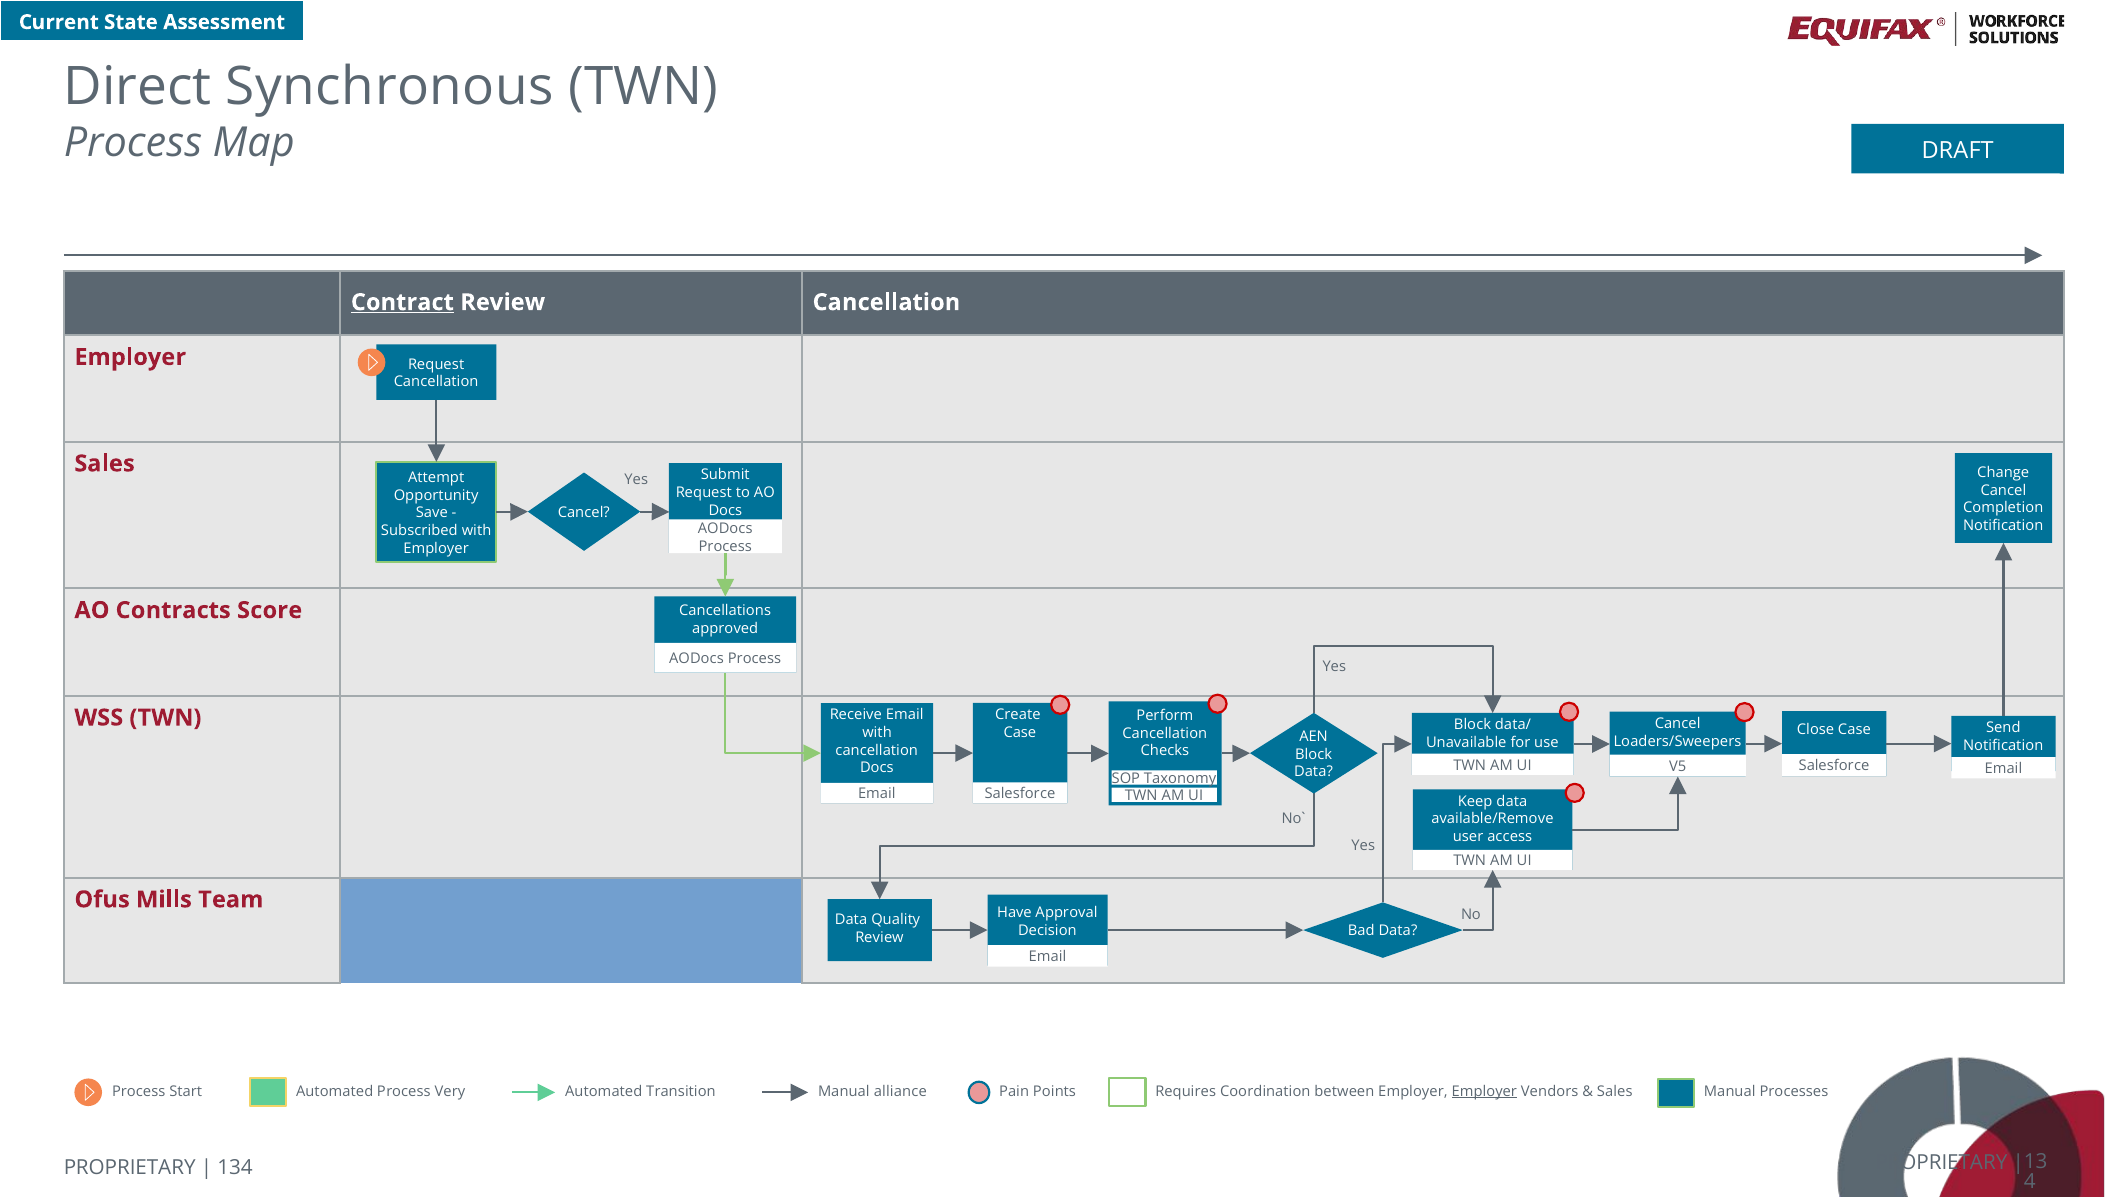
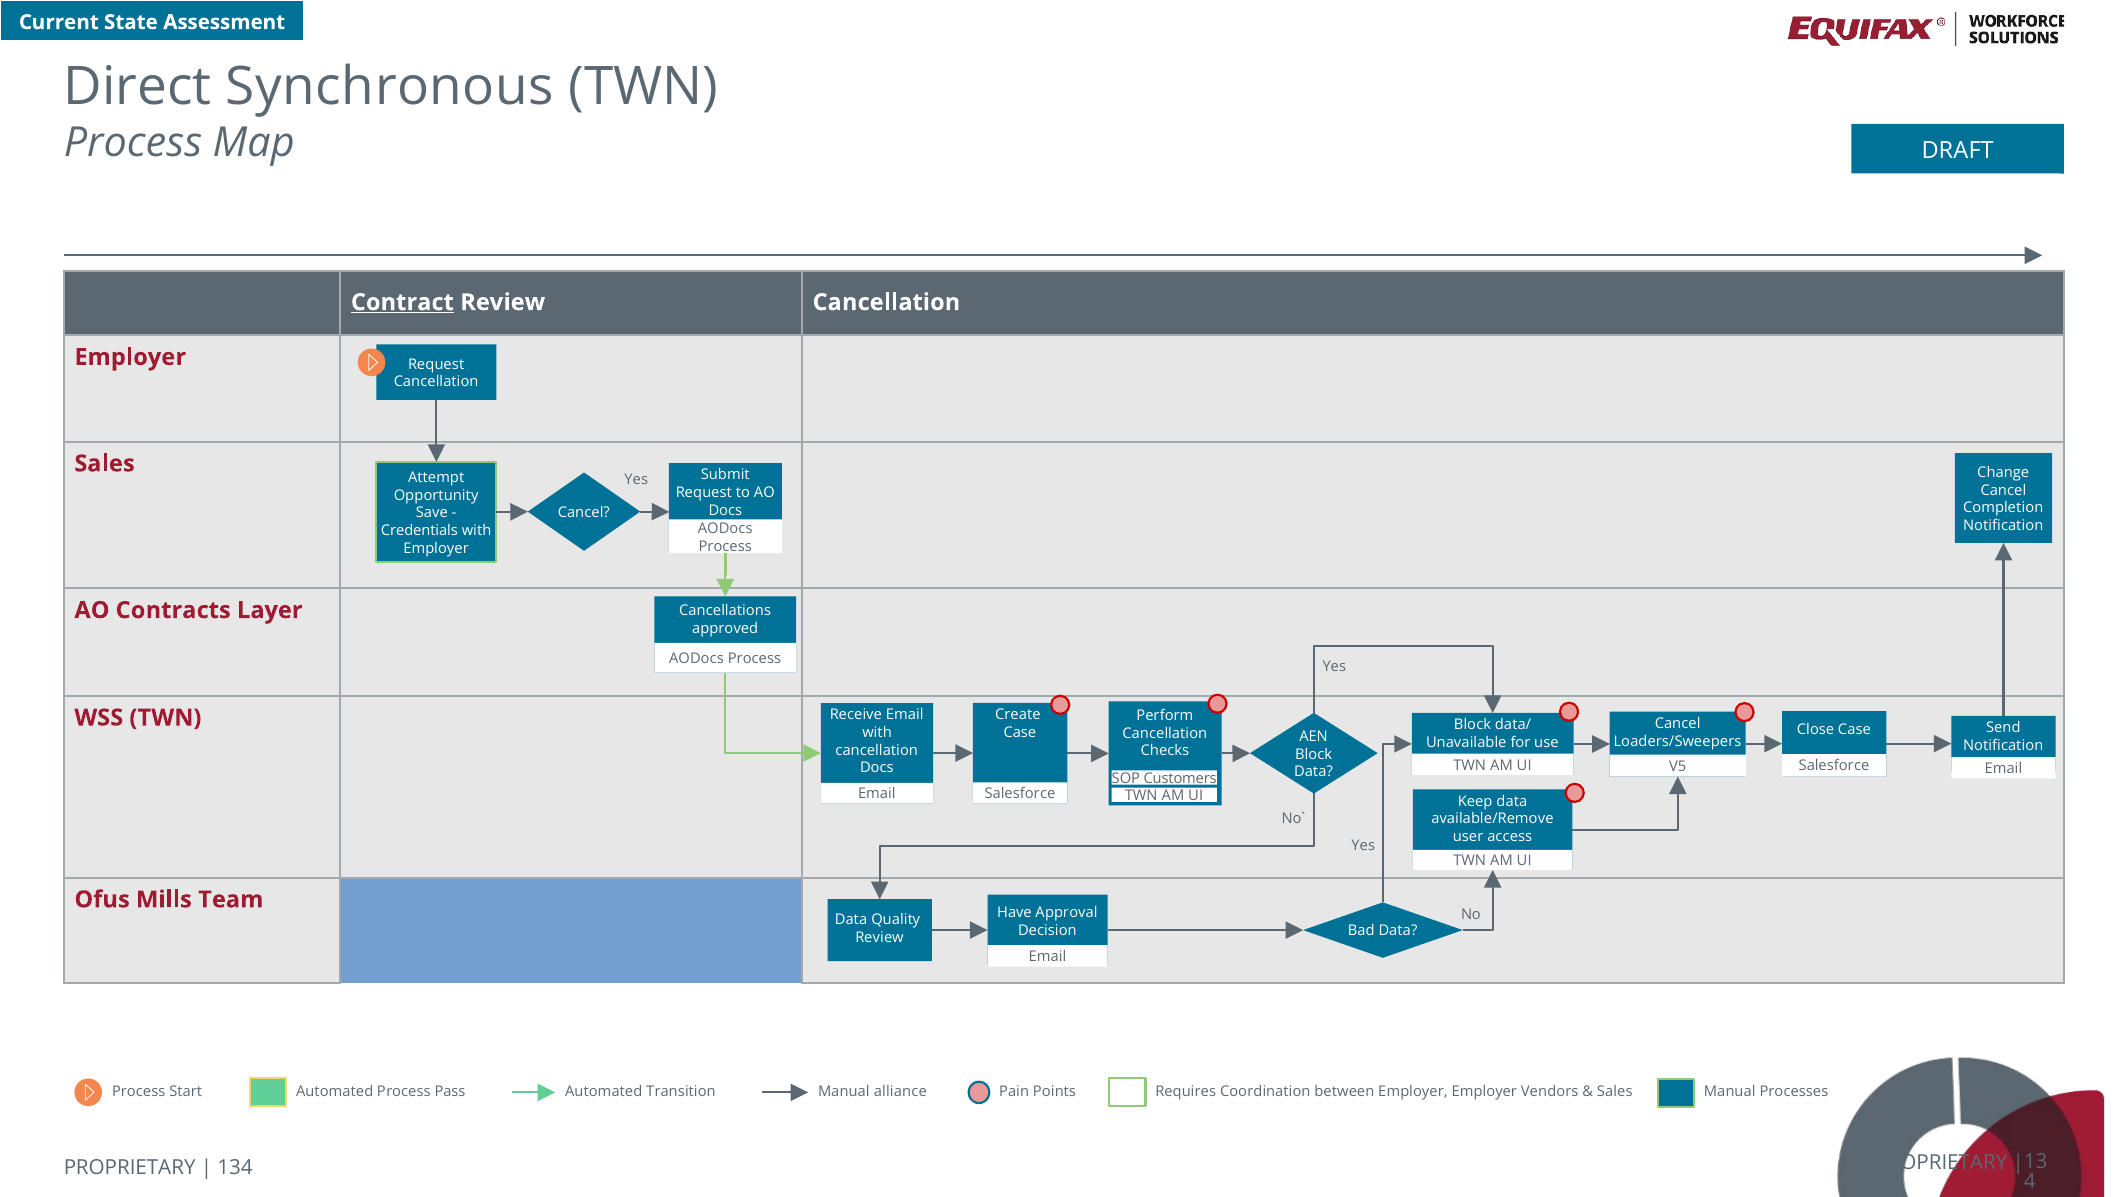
Subscribed: Subscribed -> Credentials (419, 531)
Score: Score -> Layer (270, 610)
Taxonomy: Taxonomy -> Customers (1180, 779)
Very: Very -> Pass (450, 1092)
Employer underline: present -> none (1484, 1092)
